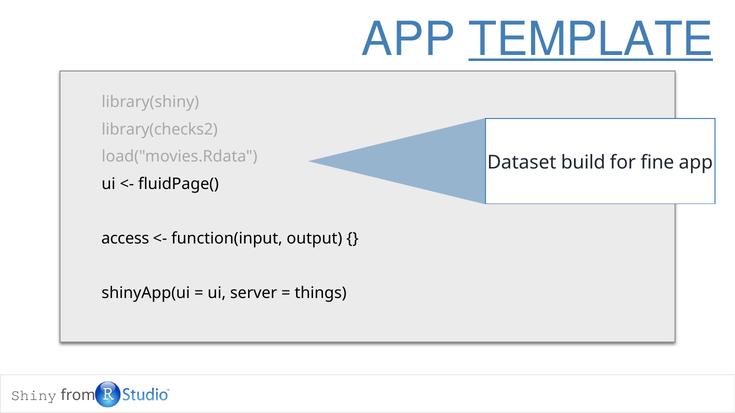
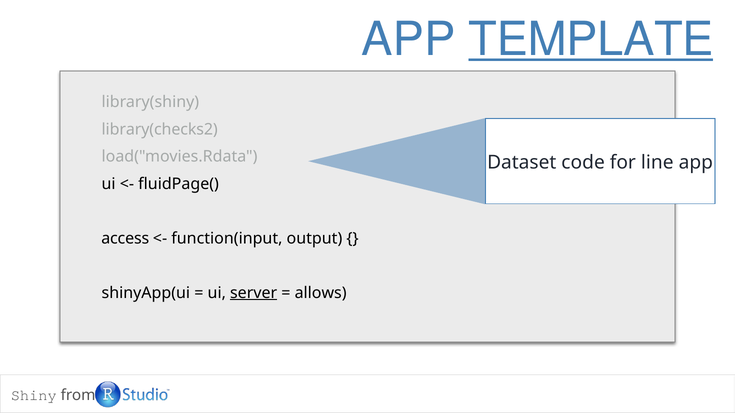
build: build -> code (583, 163)
fine: fine -> line (657, 163)
server underline: none -> present (254, 293)
things: things -> allows (321, 293)
